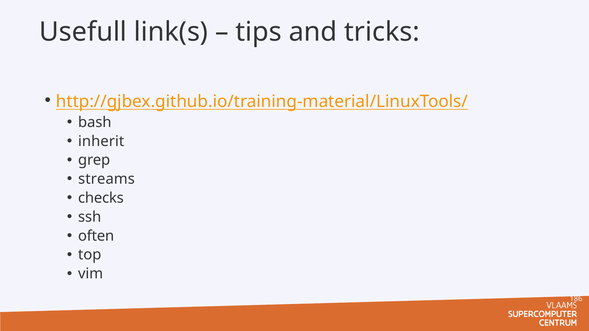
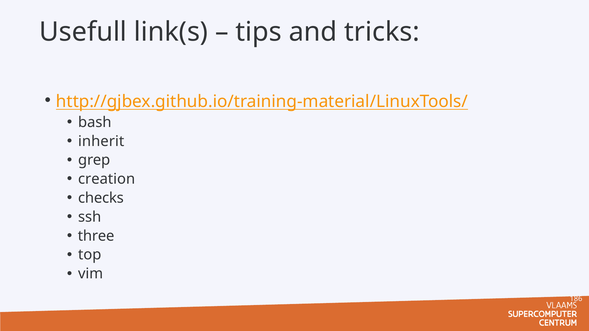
streams: streams -> creation (107, 179)
often: often -> three (96, 236)
